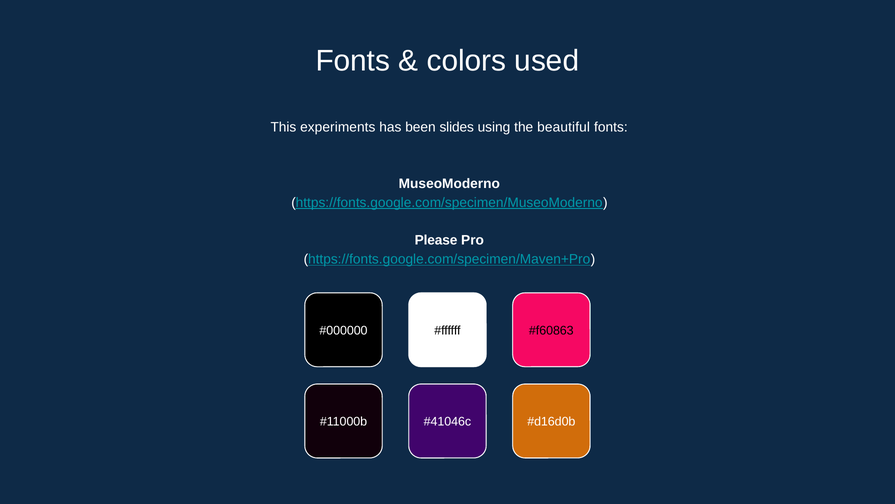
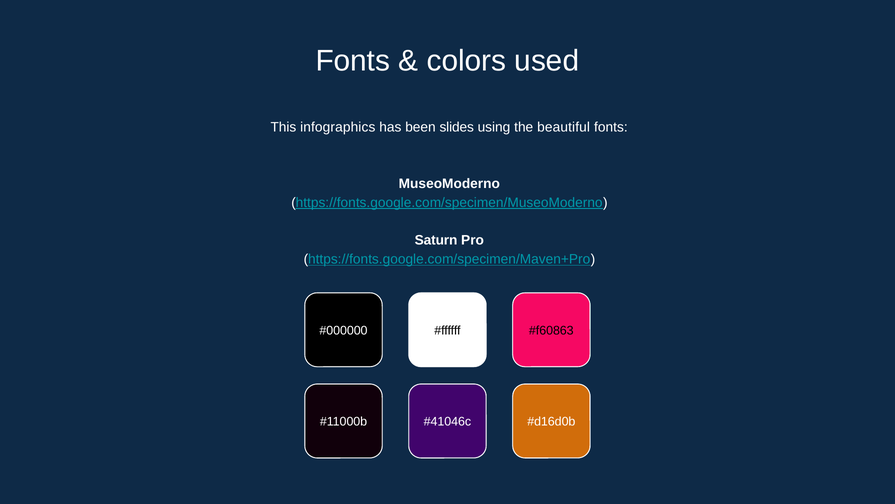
experiments: experiments -> infographics (338, 127)
Please: Please -> Saturn (436, 240)
